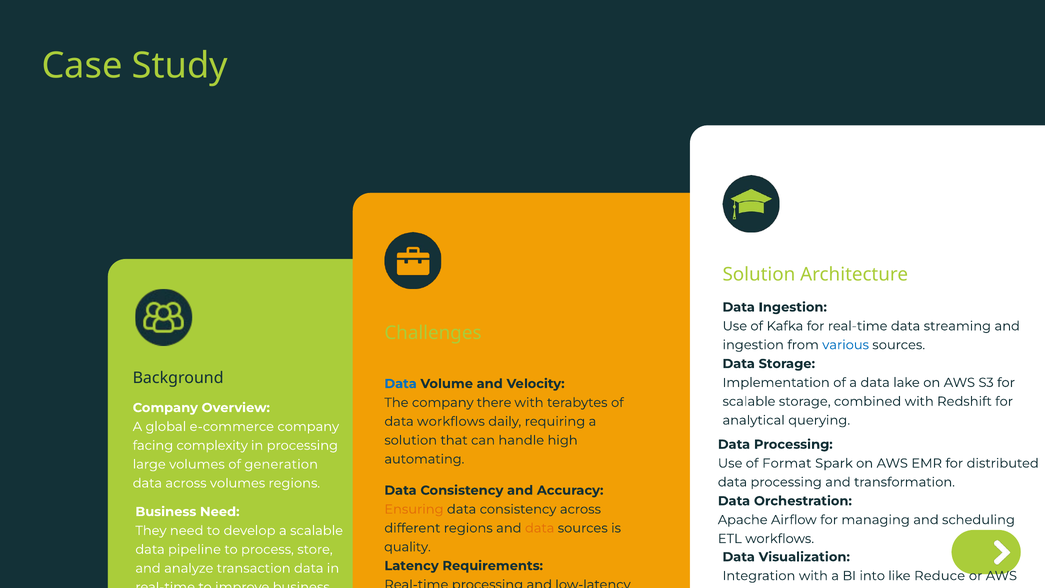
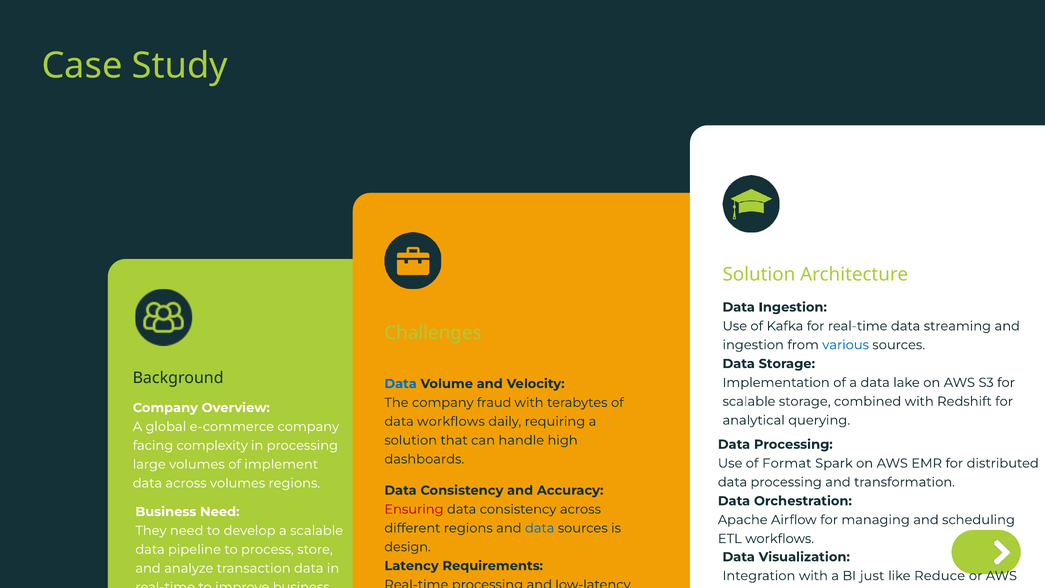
there: there -> fraud (494, 402)
automating: automating -> dashboards (424, 459)
generation: generation -> implement (281, 464)
Ensuring colour: orange -> red (414, 509)
data colour: orange -> blue (540, 528)
quality: quality -> design (407, 547)
into: into -> just (872, 576)
